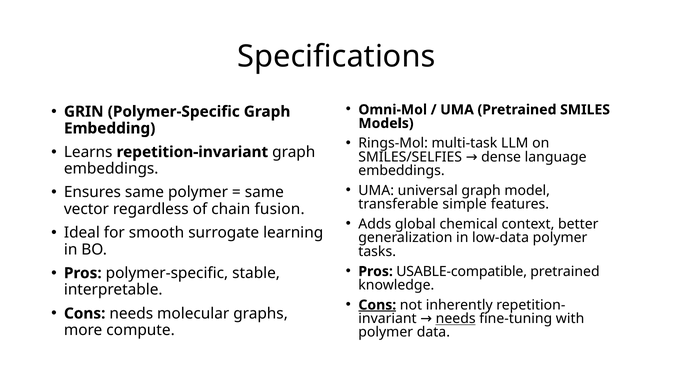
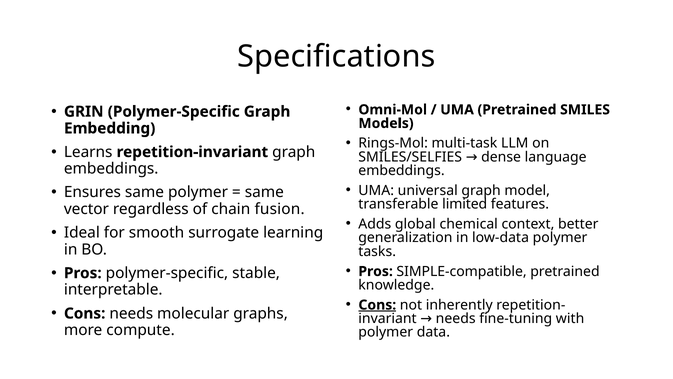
simple: simple -> limited (465, 204)
USABLE-compatible: USABLE-compatible -> SIMPLE-compatible (462, 271)
needs underline: present -> none (456, 318)
